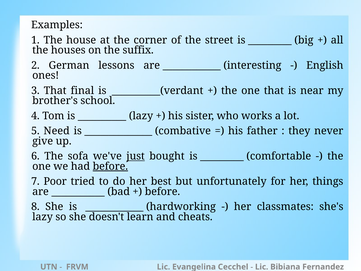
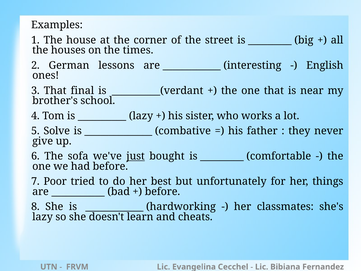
suffix: suffix -> times (138, 50)
Need: Need -> Solve (57, 131)
before underline: present -> none (110, 166)
